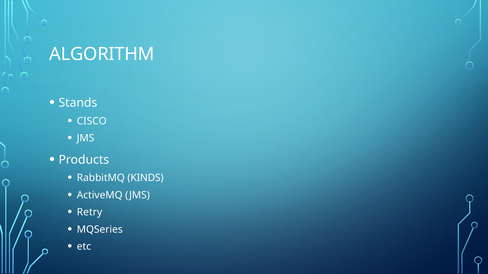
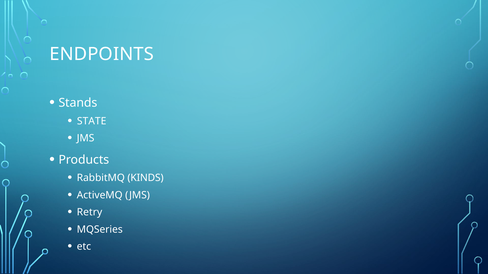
ALGORITHM: ALGORITHM -> ENDPOINTS (102, 54)
CISCO: CISCO -> STATE (92, 121)
